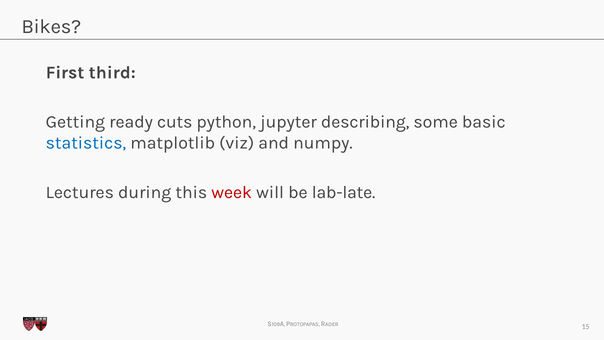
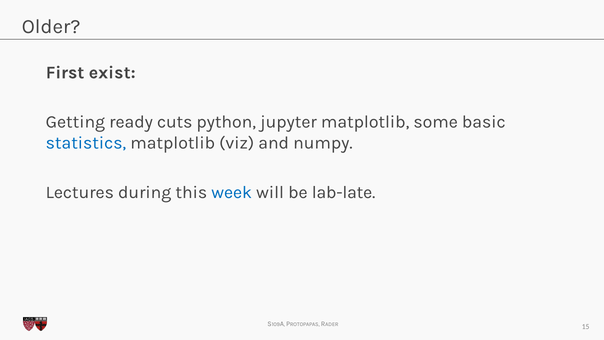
Bikes: Bikes -> Older (51, 26)
third: third -> exist (112, 72)
jupyter describing: describing -> matplotlib (365, 122)
week colour: red -> blue (232, 192)
